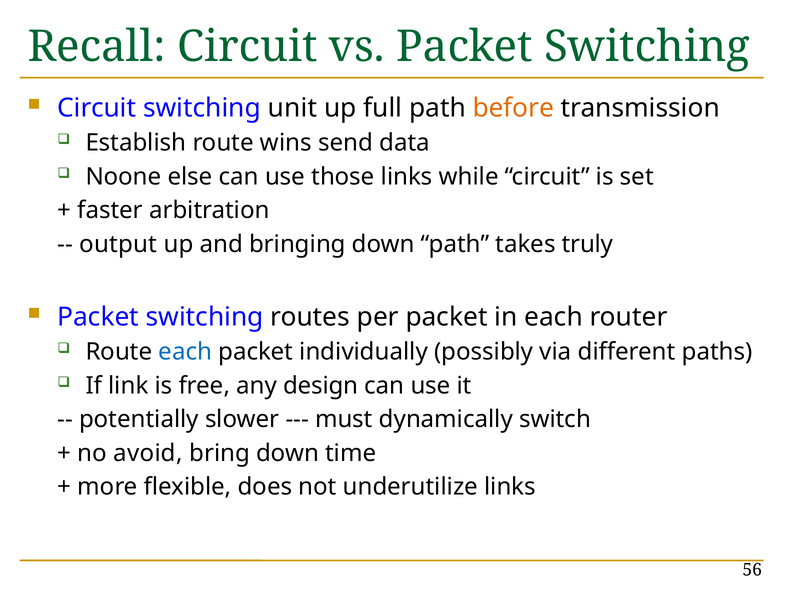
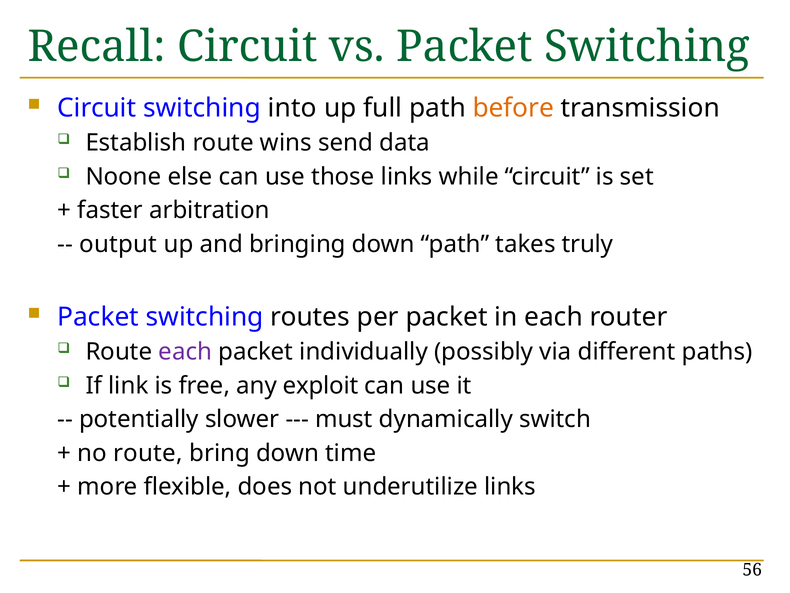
unit: unit -> into (292, 108)
each colour: blue -> purple (185, 351)
design: design -> exploit (321, 385)
no avoid: avoid -> route (148, 453)
